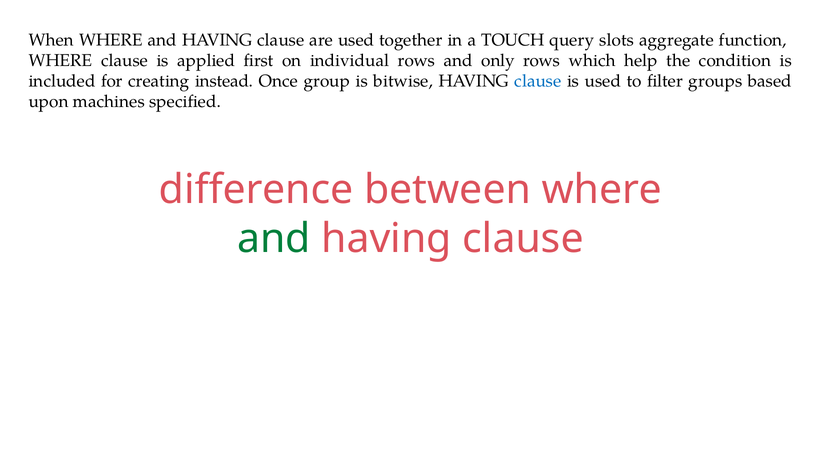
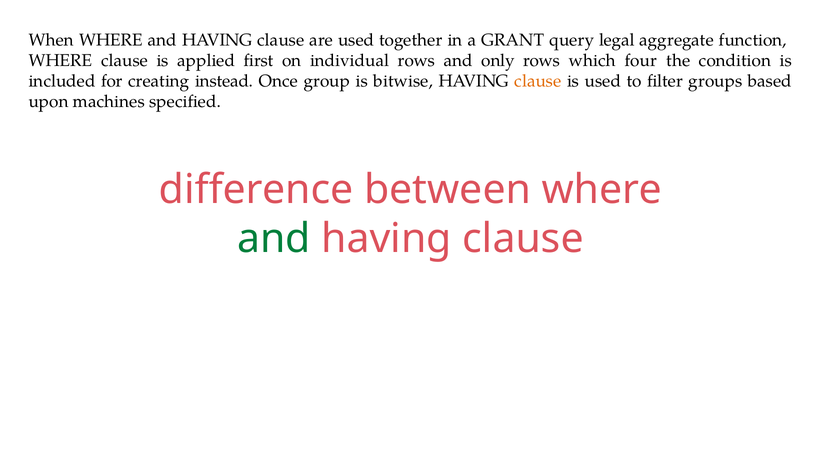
TOUCH: TOUCH -> GRANT (513, 40)
slots: slots -> legal (617, 40)
help: help -> four (641, 60)
clause colour: blue -> orange (538, 81)
